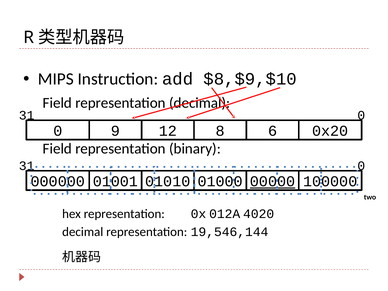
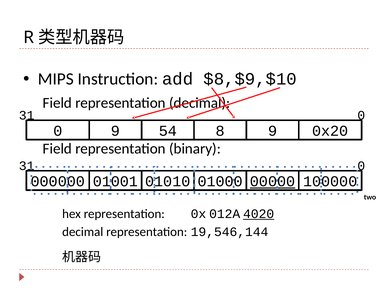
12: 12 -> 54 (168, 131)
8 6: 6 -> 9 (273, 131)
4020 underline: none -> present (259, 214)
